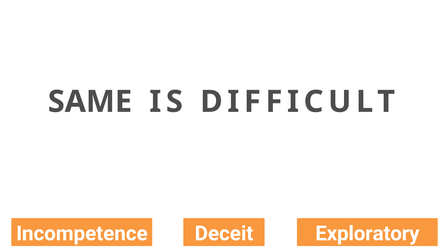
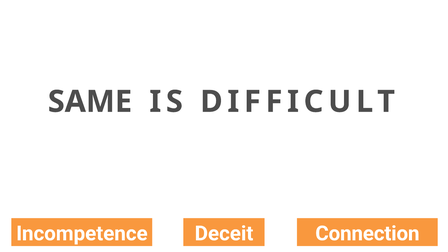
Exploratory: Exploratory -> Connection (367, 234)
